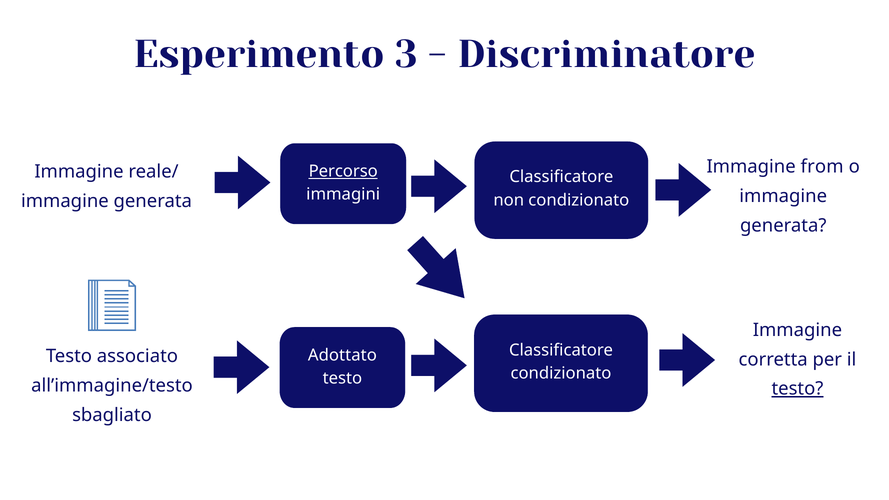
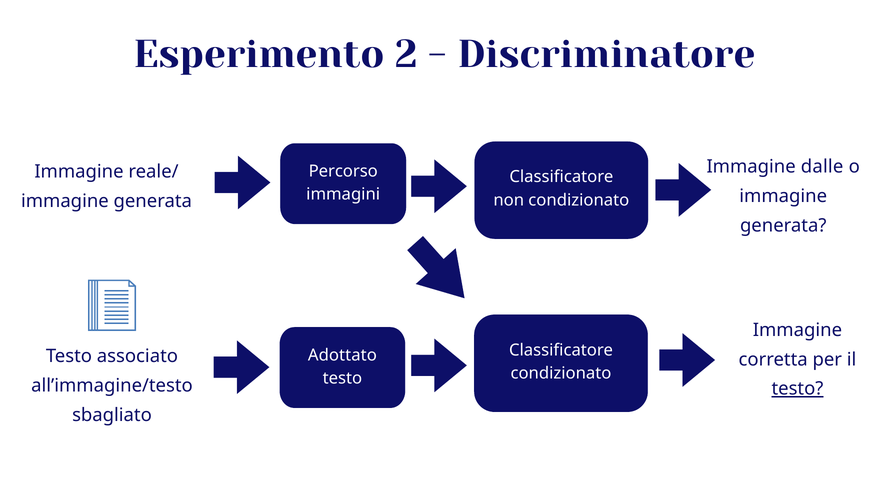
3: 3 -> 2 (407, 54)
from: from -> dalle (822, 167)
Percorso underline: present -> none (343, 171)
